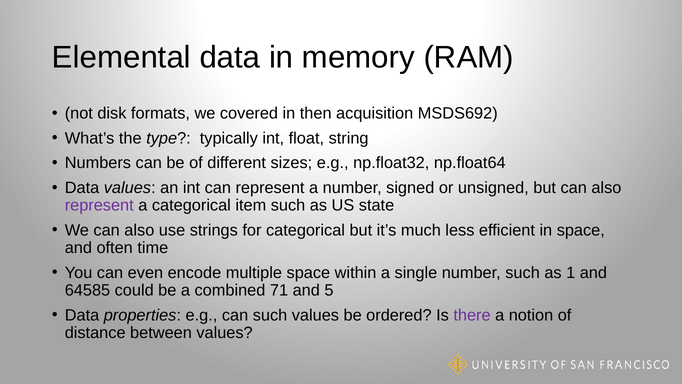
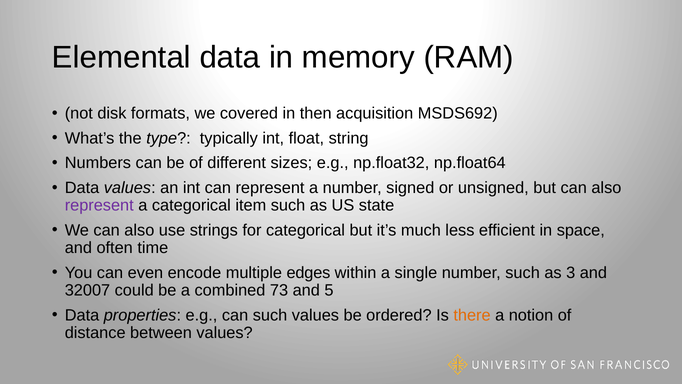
multiple space: space -> edges (308, 272)
1: 1 -> 3 (571, 272)
64585: 64585 -> 32007 (87, 290)
71: 71 -> 73 (279, 290)
there colour: purple -> orange (472, 315)
